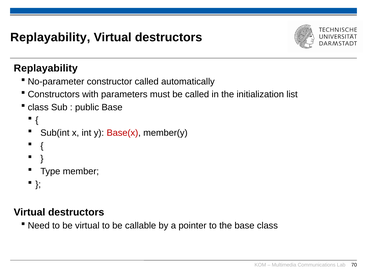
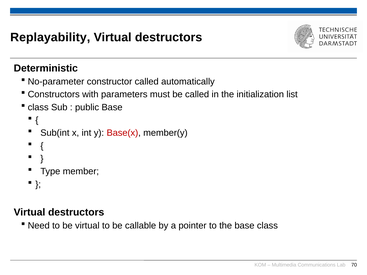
Replayability: Replayability -> Deterministic (46, 68)
